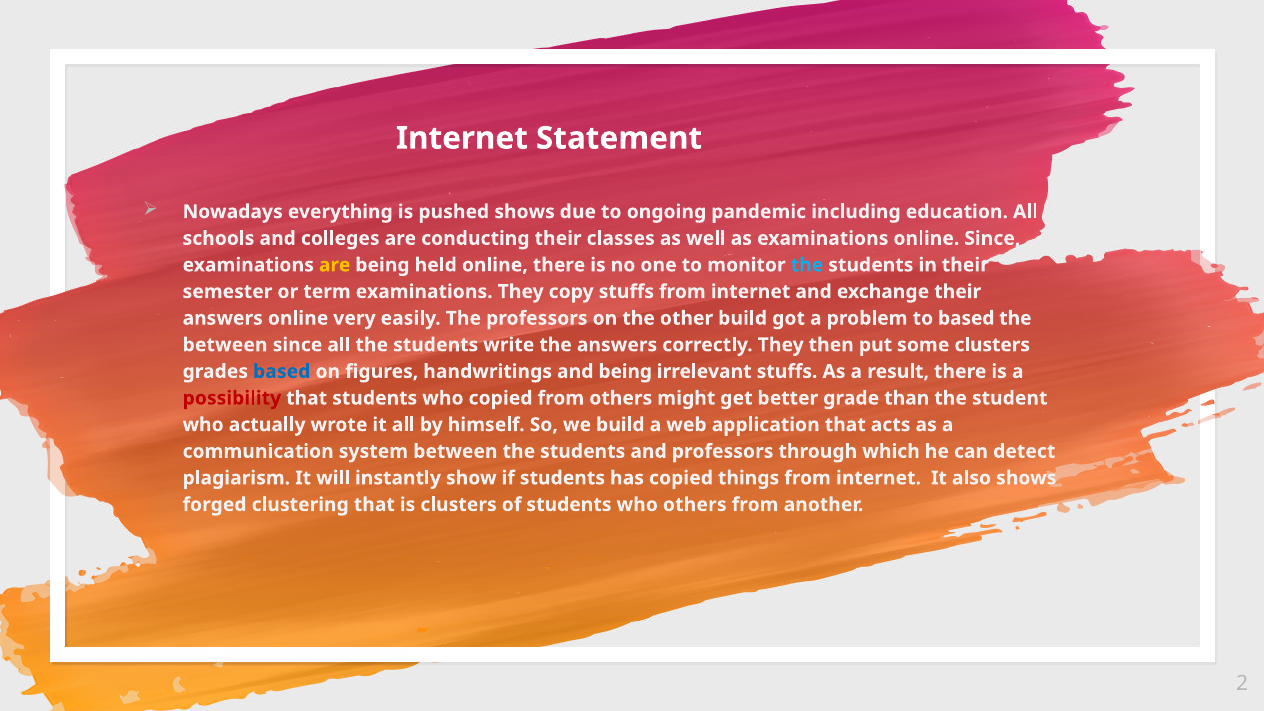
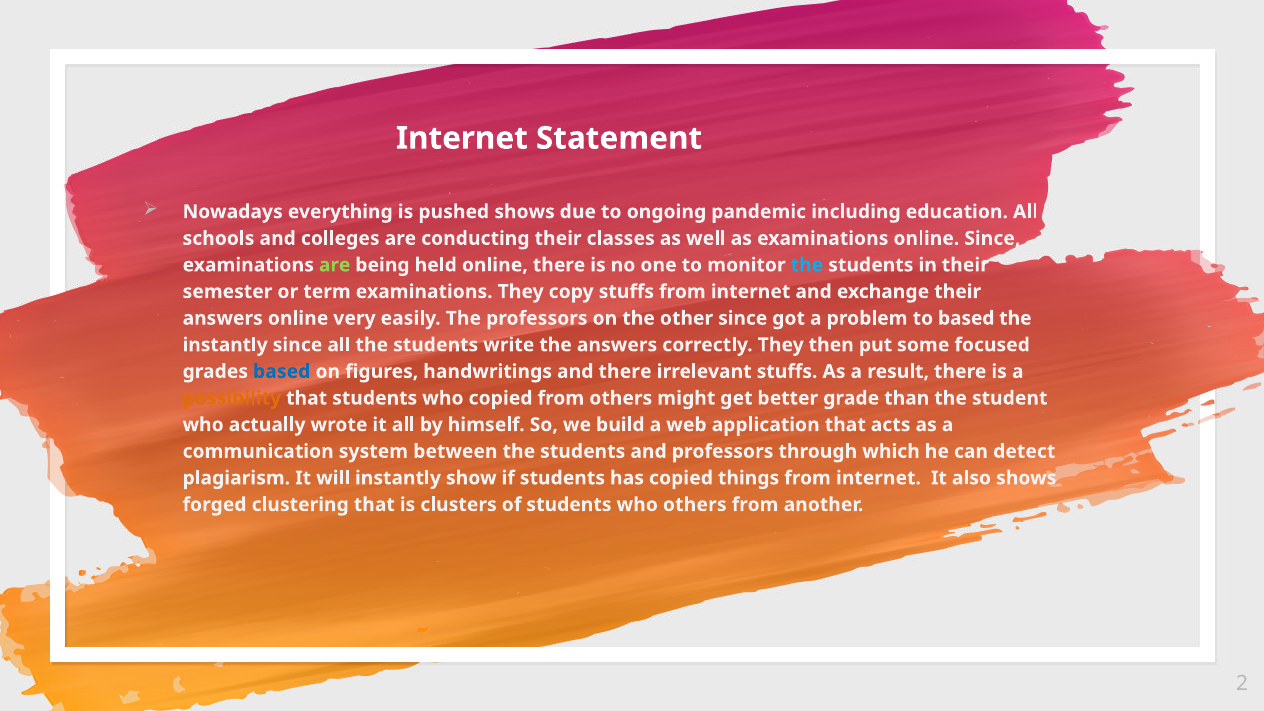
are colour: yellow -> light green (335, 265)
other build: build -> since (743, 318)
between: between -> instantly (225, 345)
some clusters: clusters -> focused (992, 345)
and being: being -> there (625, 372)
possibility colour: red -> orange (232, 398)
